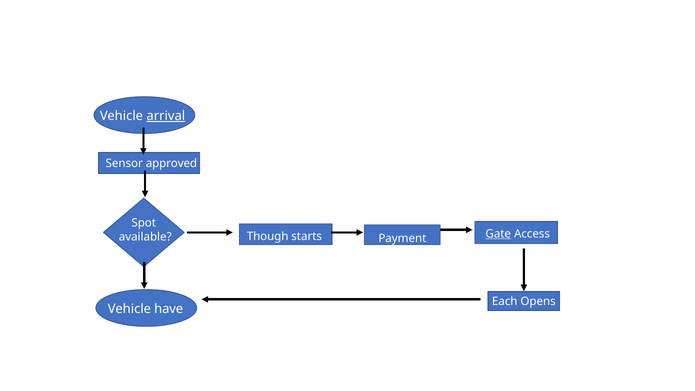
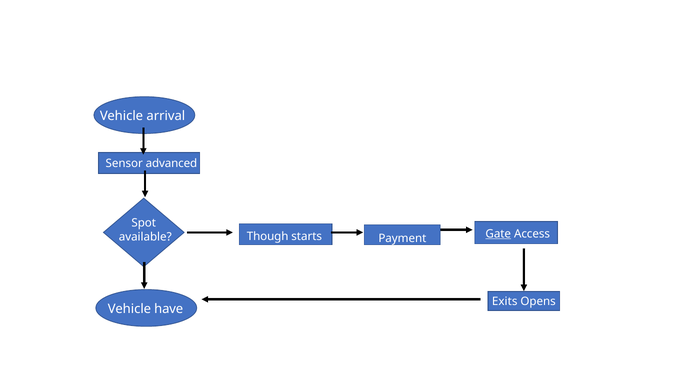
arrival underline: present -> none (166, 116)
approved: approved -> advanced (171, 164)
Each: Each -> Exits (505, 301)
